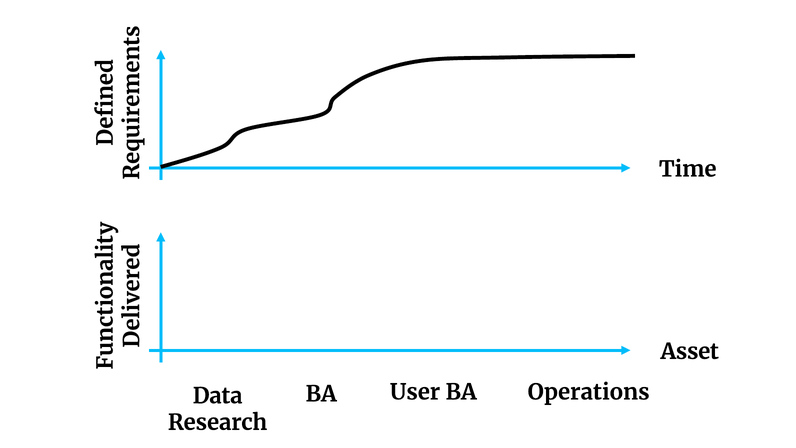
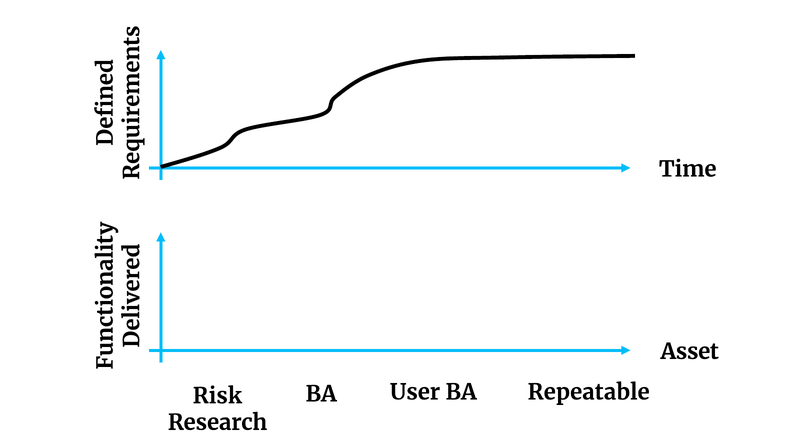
Operations: Operations -> Repeatable (589, 392)
Data: Data -> Risk (217, 396)
